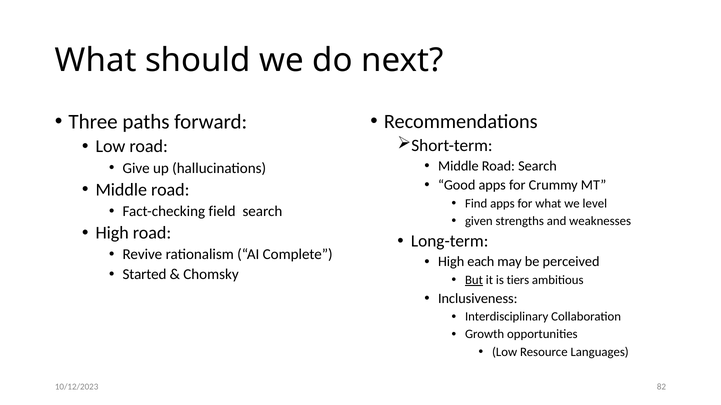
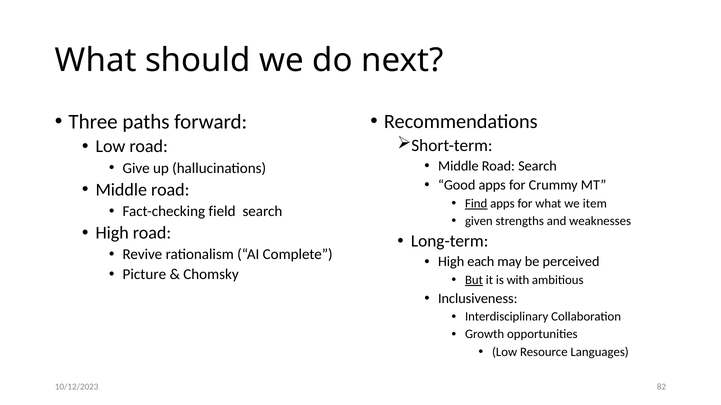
Find underline: none -> present (476, 204)
level: level -> item (595, 204)
Started: Started -> Picture (144, 275)
tiers: tiers -> with (518, 281)
